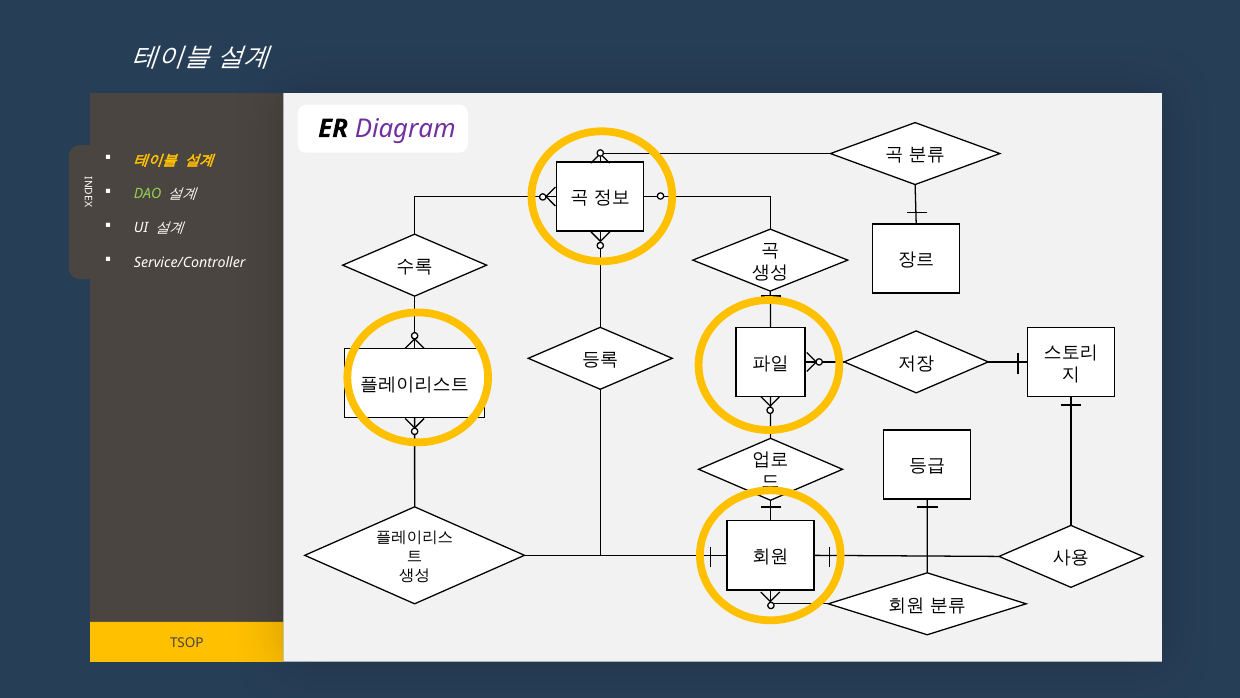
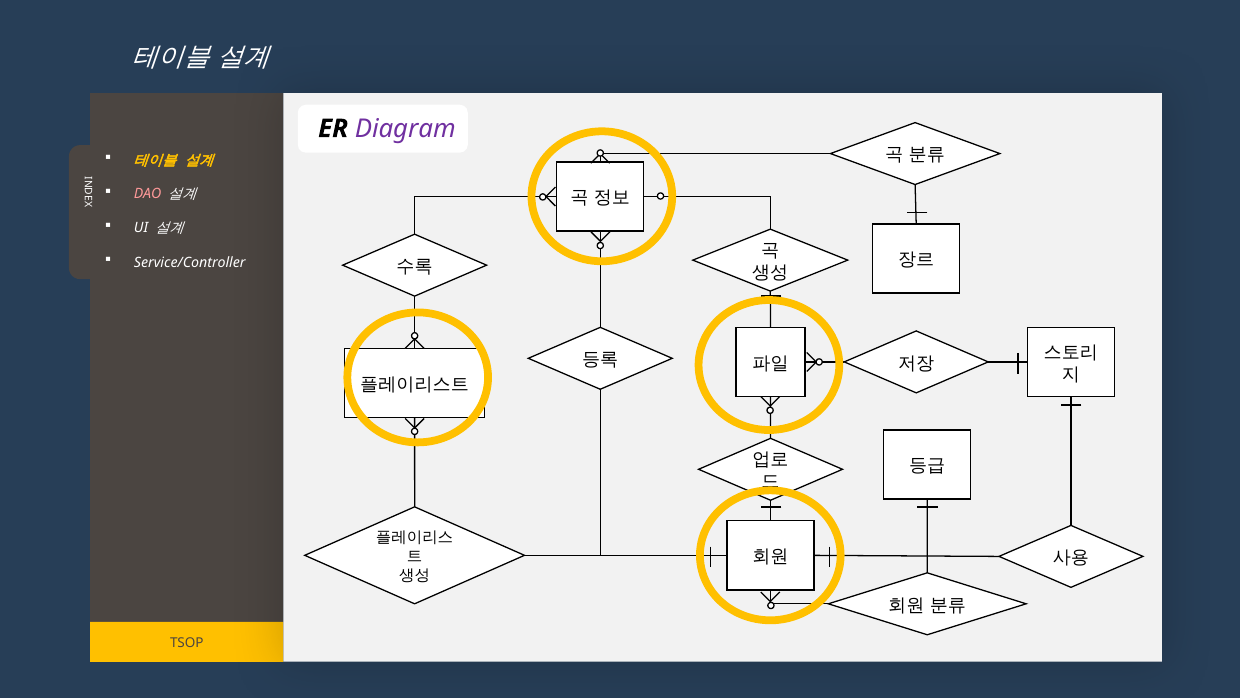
DAO colour: light green -> pink (148, 194)
